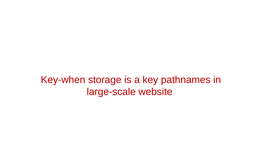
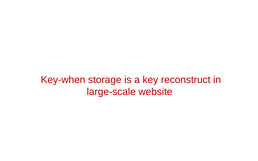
pathnames: pathnames -> reconstruct (186, 80)
